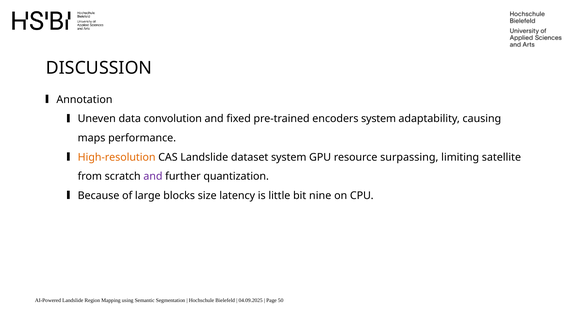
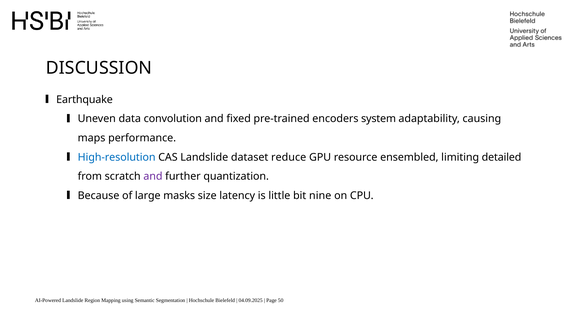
Annotation: Annotation -> Earthquake (85, 99)
High-resolution colour: orange -> blue (117, 157)
dataset system: system -> reduce (289, 157)
surpassing: surpassing -> ensembled (409, 157)
satellite: satellite -> detailed (502, 157)
blocks: blocks -> masks (179, 195)
